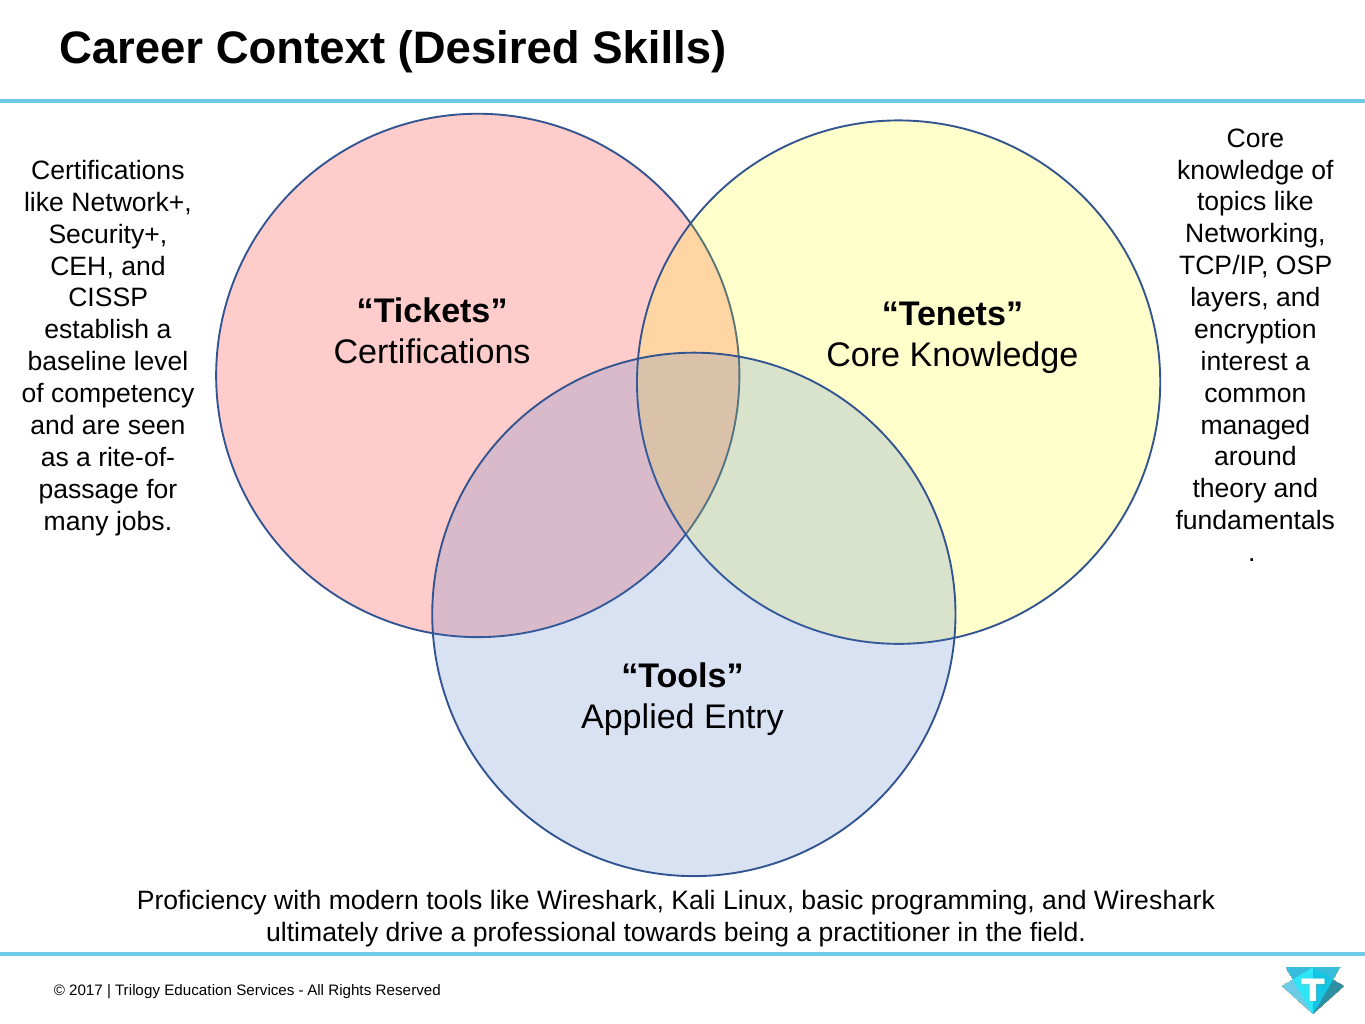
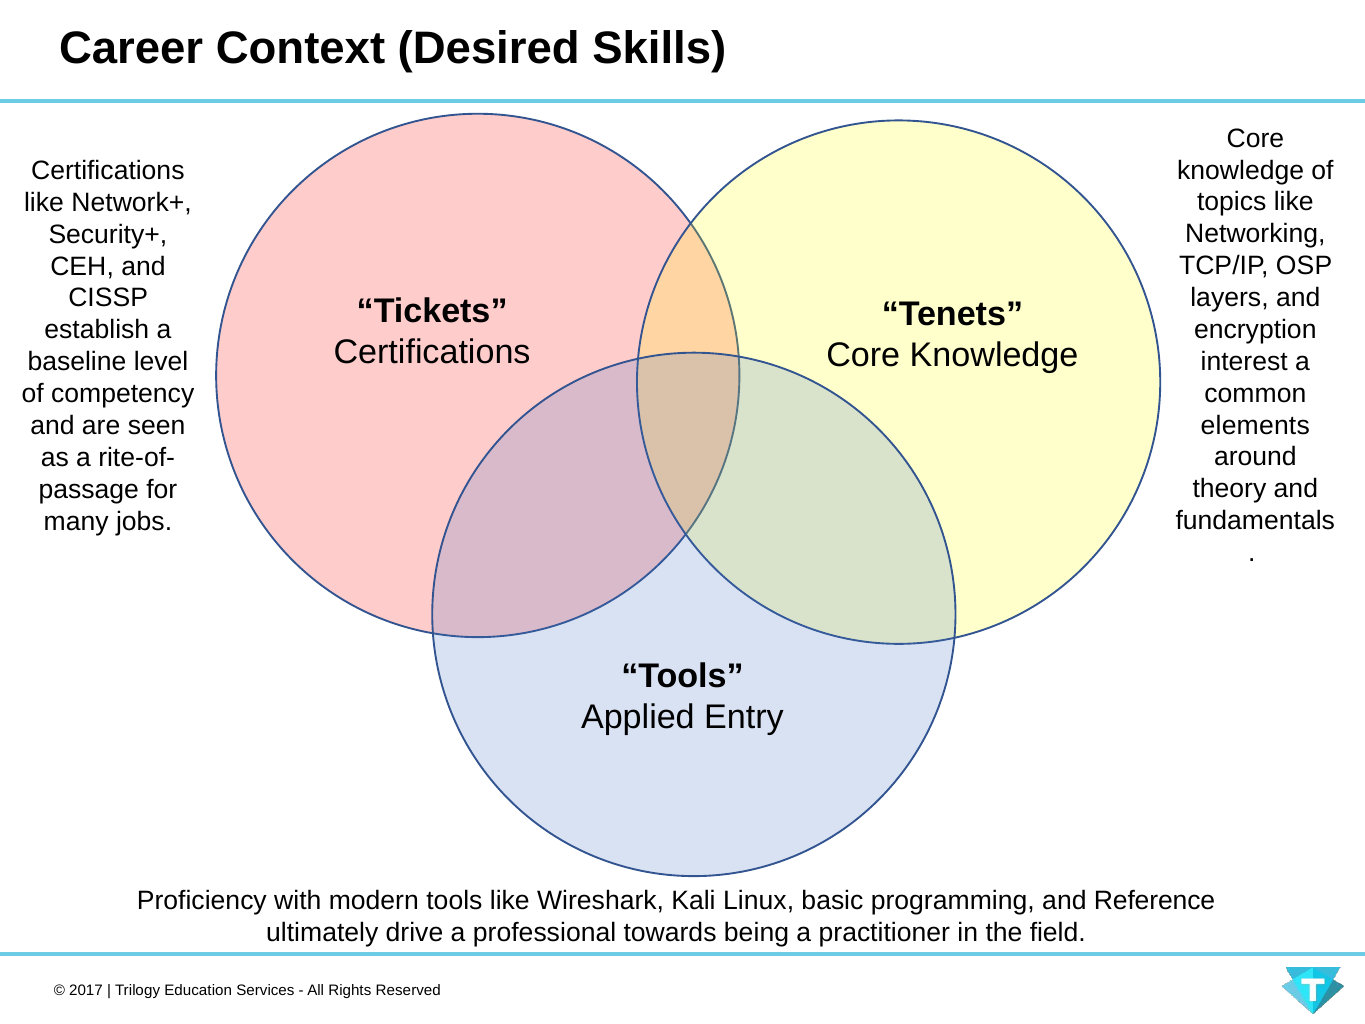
managed: managed -> elements (1255, 425)
and Wireshark: Wireshark -> Reference (1155, 900)
